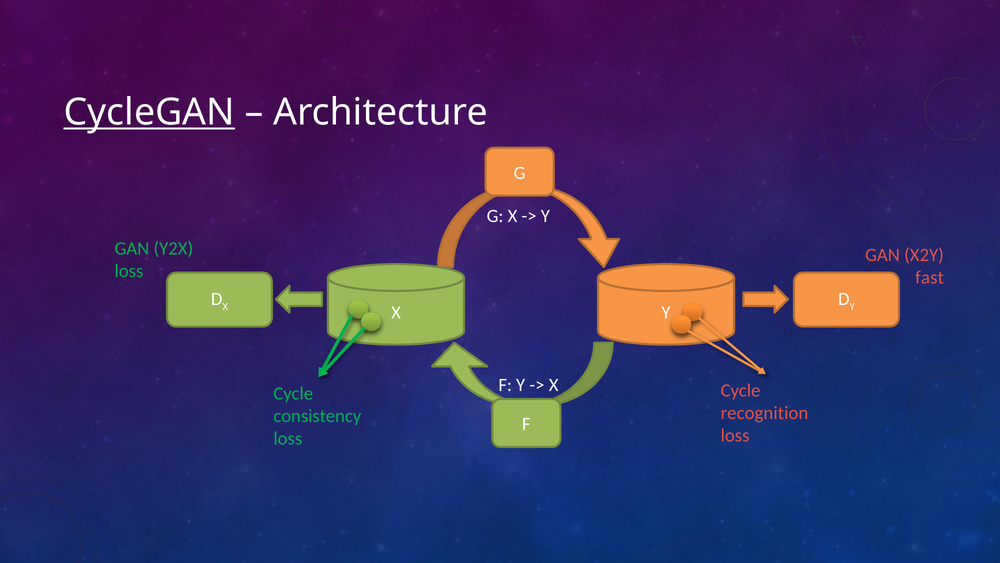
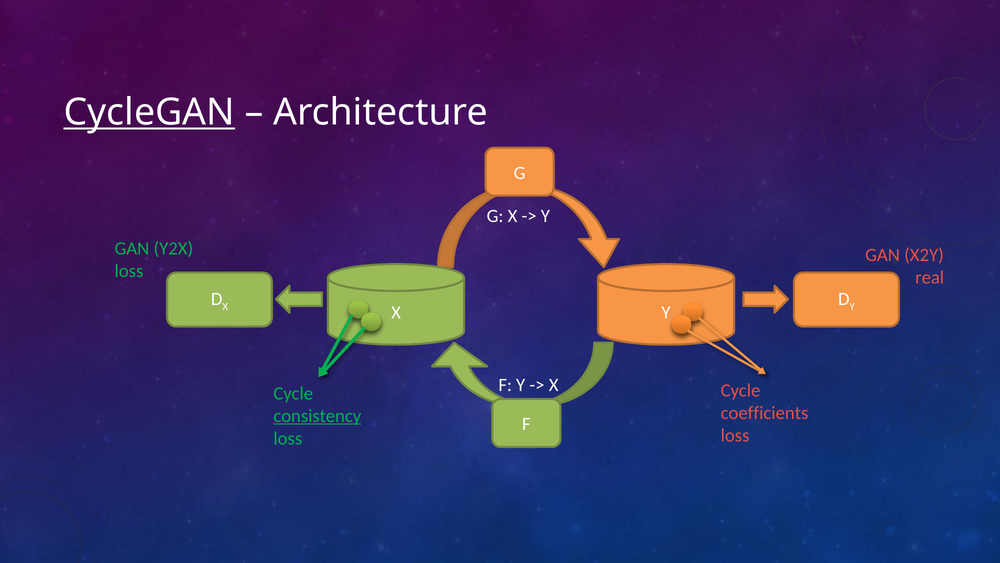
fast: fast -> real (930, 278)
recognition: recognition -> coefficients (765, 413)
consistency underline: none -> present (317, 416)
